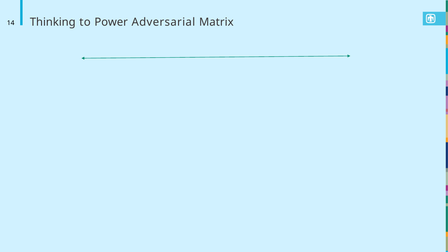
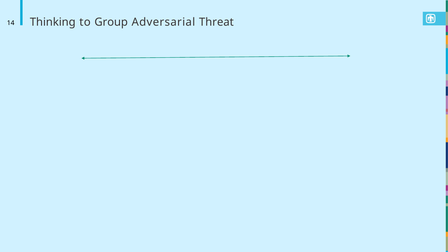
Power: Power -> Group (111, 22)
Matrix: Matrix -> Threat (216, 22)
